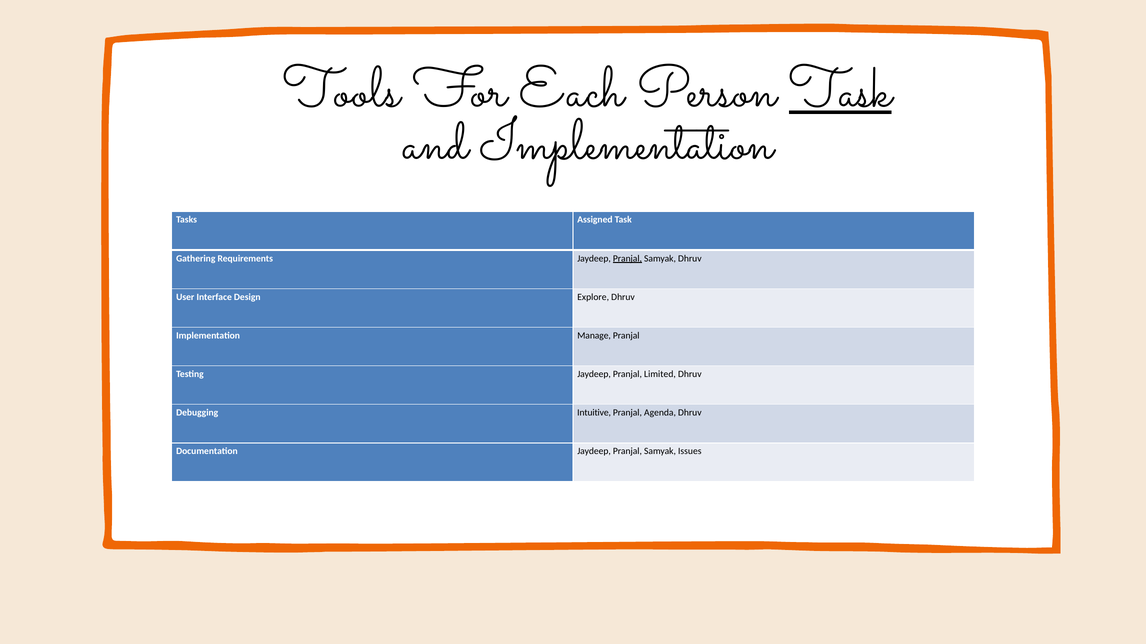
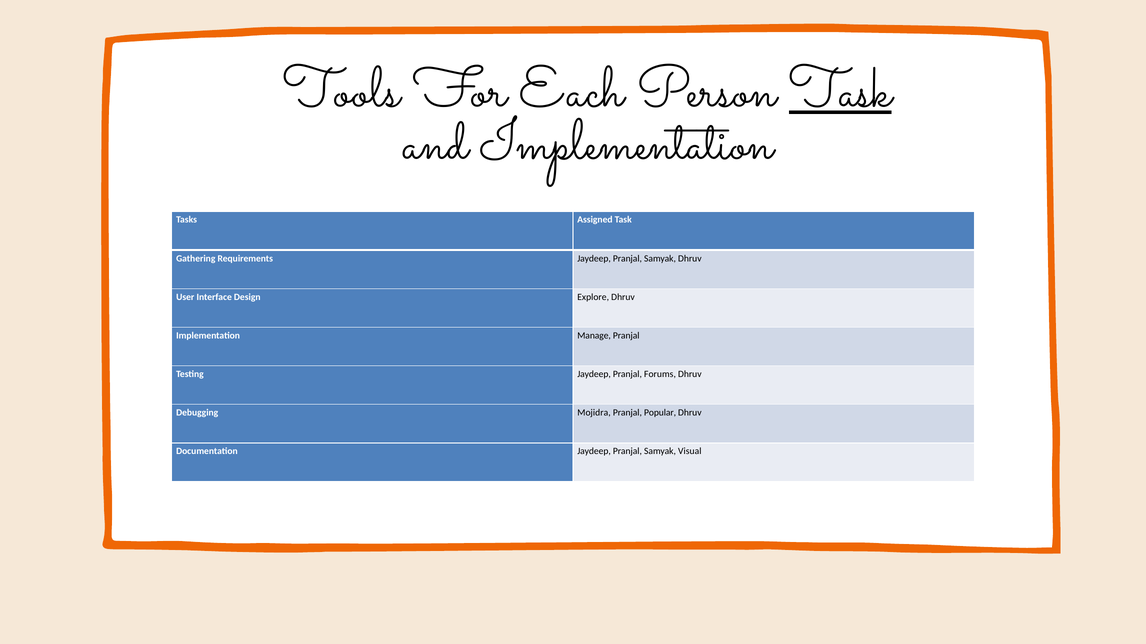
Pranjal underline: present -> none (627, 259)
Limited: Limited -> Forums (660, 374)
Intuitive: Intuitive -> Mojidra (594, 413)
Agenda: Agenda -> Popular (660, 413)
Issues: Issues -> Visual (690, 452)
